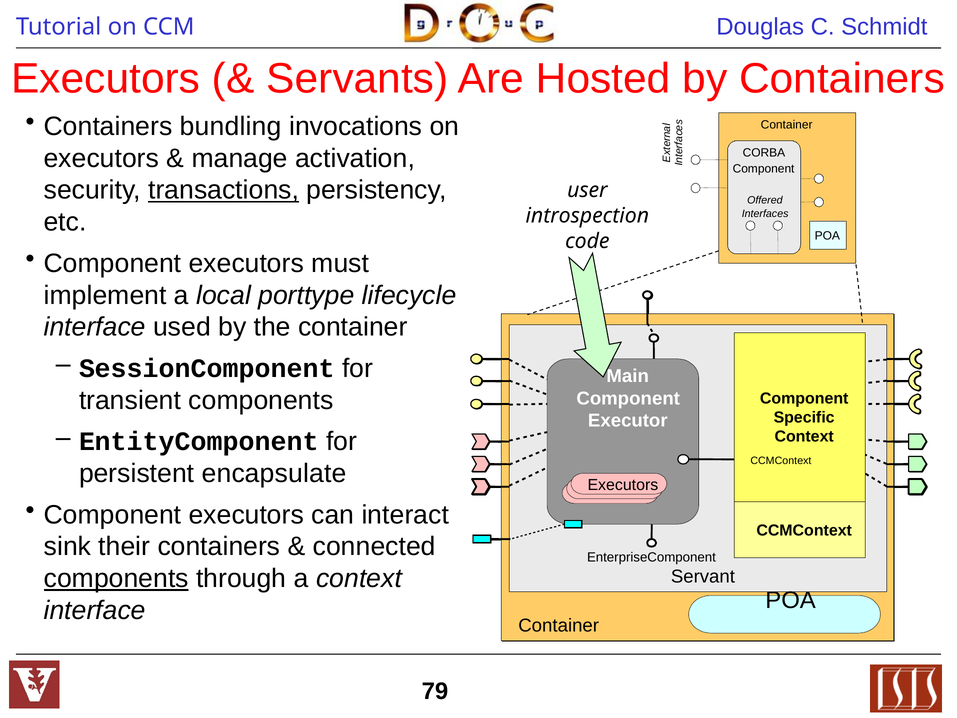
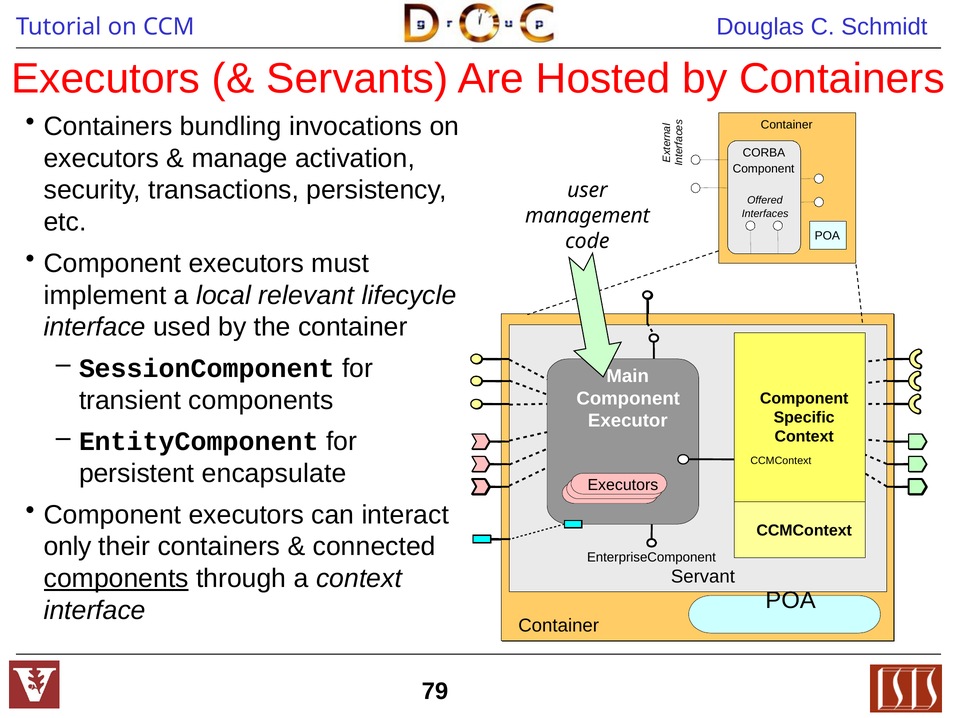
transactions underline: present -> none (224, 190)
introspection: introspection -> management (587, 215)
porttype: porttype -> relevant (306, 295)
sink: sink -> only (68, 546)
